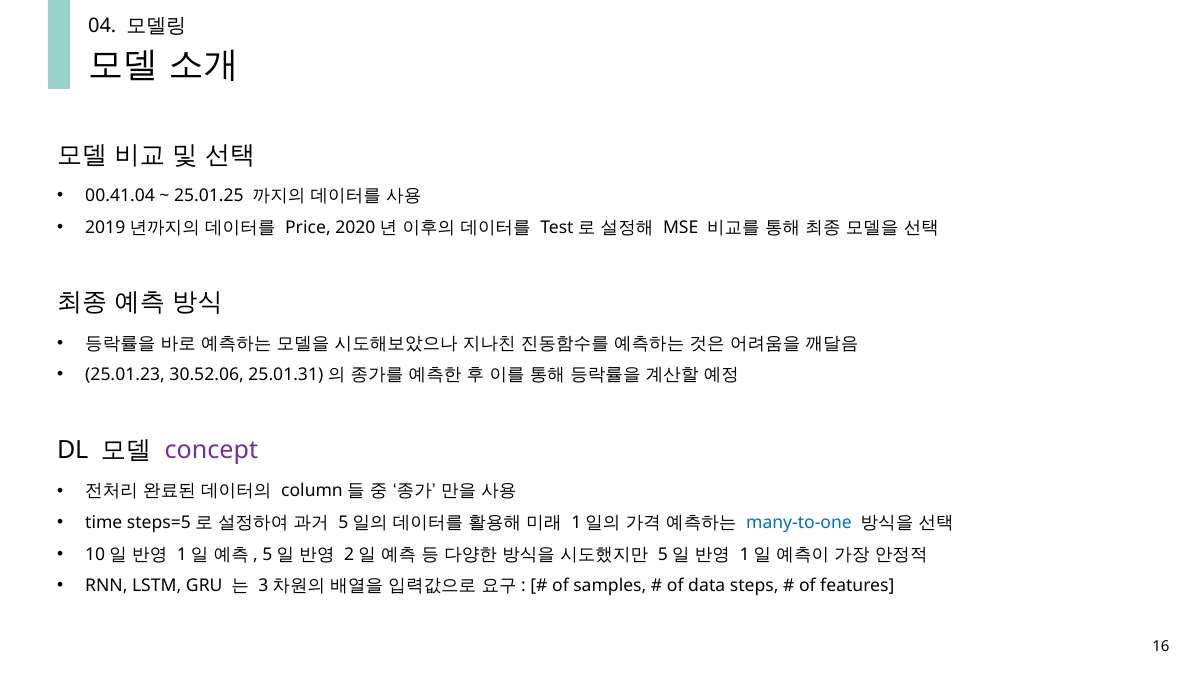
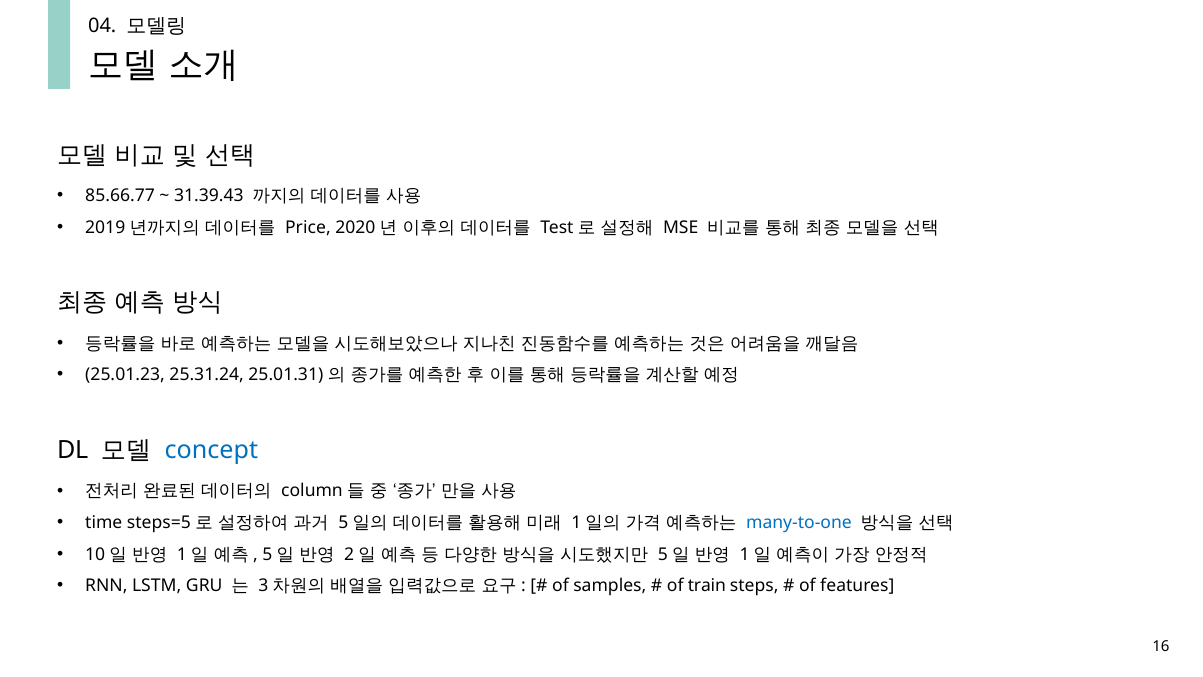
00.41.04: 00.41.04 -> 85.66.77 (120, 196)
25.01.25: 25.01.25 -> 31.39.43 (209, 196)
30.52.06: 30.52.06 -> 25.31.24 (207, 375)
concept colour: purple -> blue (211, 450)
data: data -> train (707, 586)
